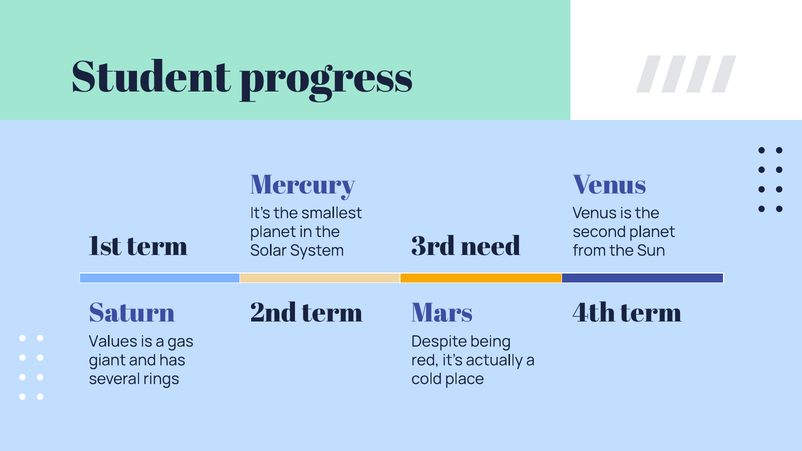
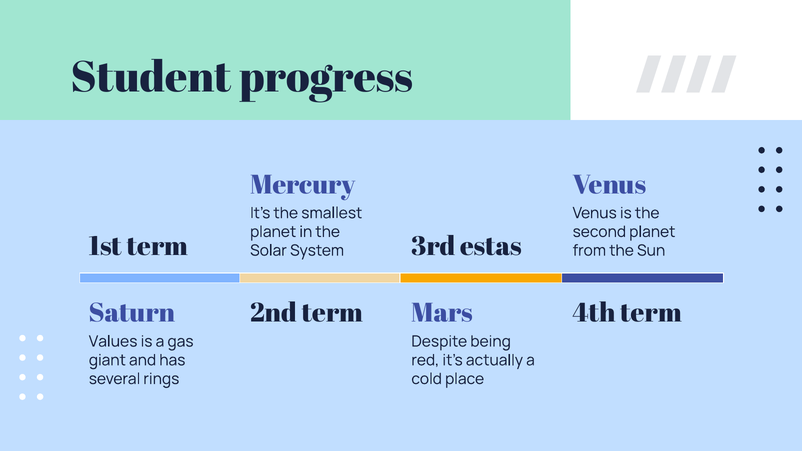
need: need -> estas (491, 247)
